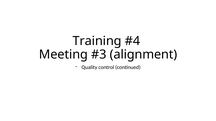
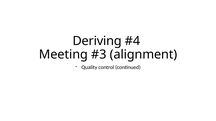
Training: Training -> Deriving (97, 41)
